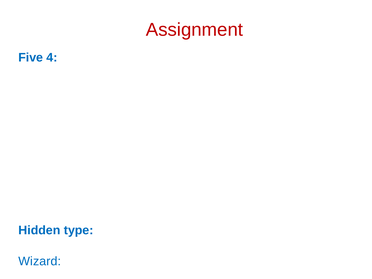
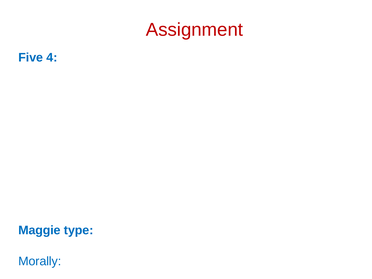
Hidden: Hidden -> Maggie (39, 230)
Wizard: Wizard -> Morally (40, 261)
